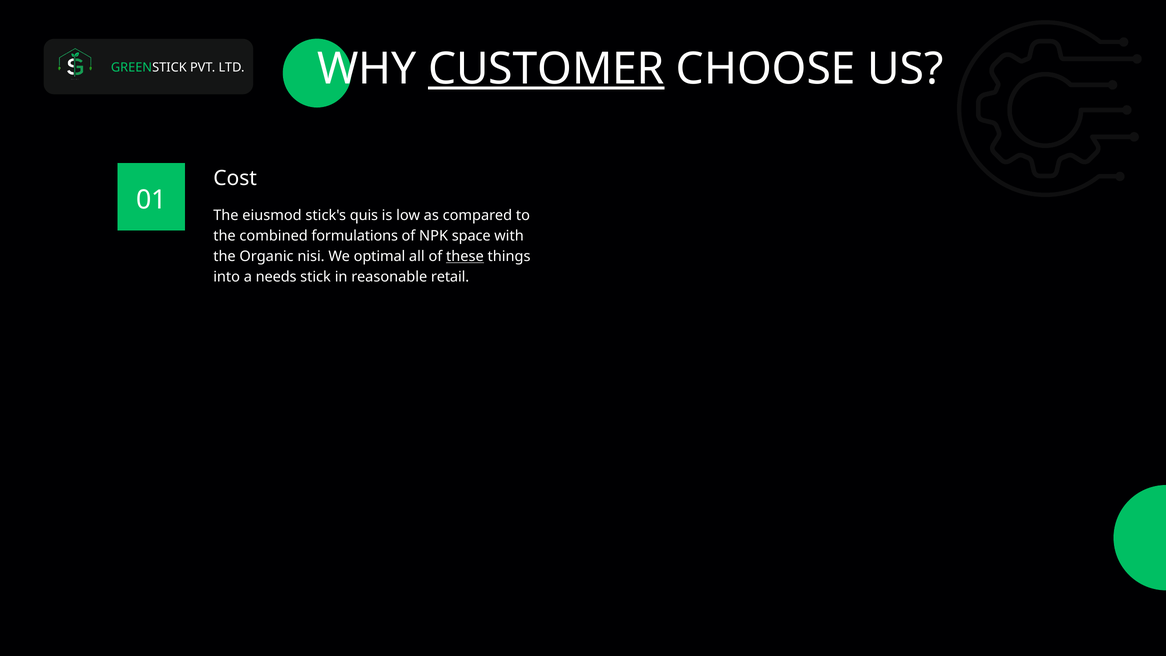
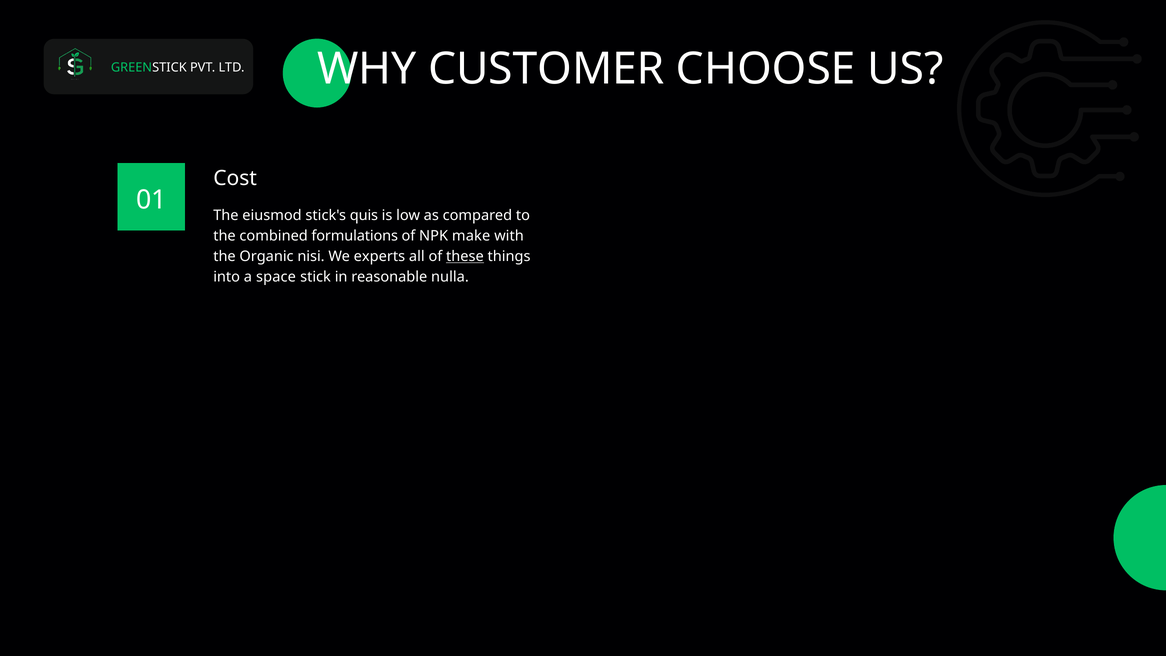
CUSTOMER underline: present -> none (546, 69)
space: space -> make (471, 236)
optimal: optimal -> experts (379, 256)
needs: needs -> space (276, 277)
retail: retail -> nulla (450, 277)
